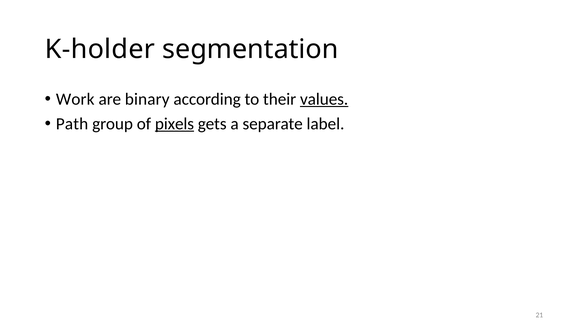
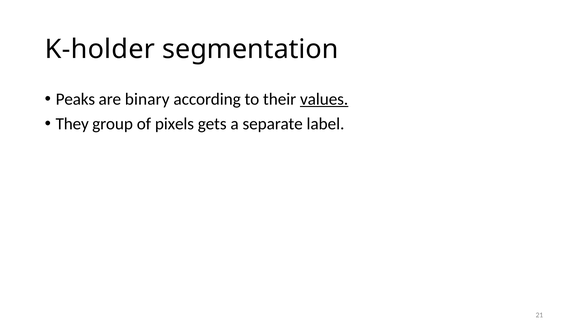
Work: Work -> Peaks (75, 99)
Path: Path -> They (72, 124)
pixels underline: present -> none (174, 124)
